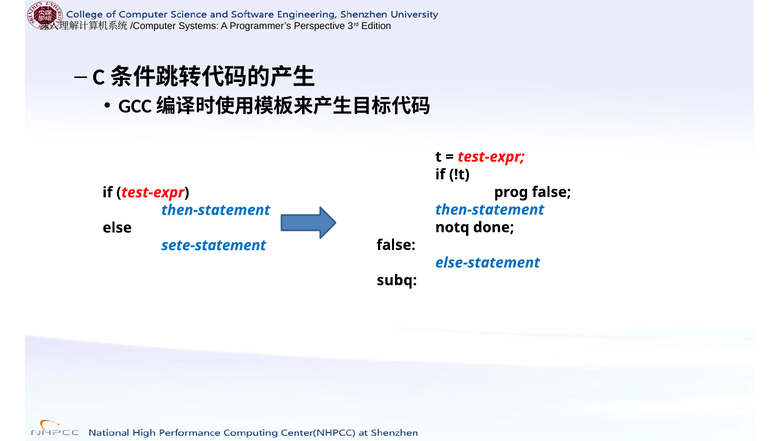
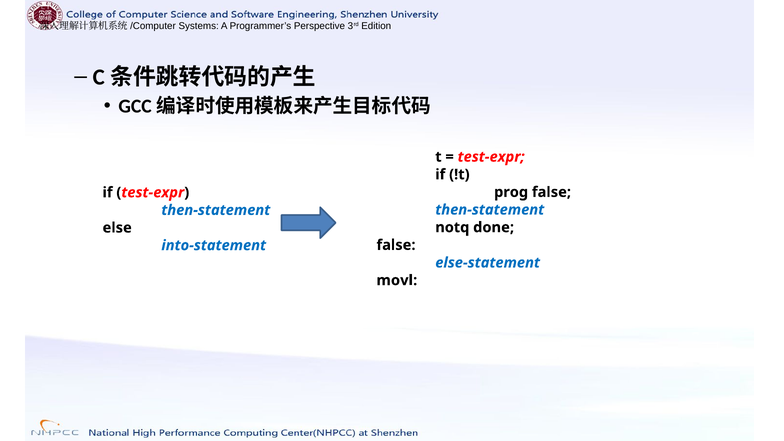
sete-statement: sete-statement -> into-statement (214, 245)
subq: subq -> movl (397, 280)
